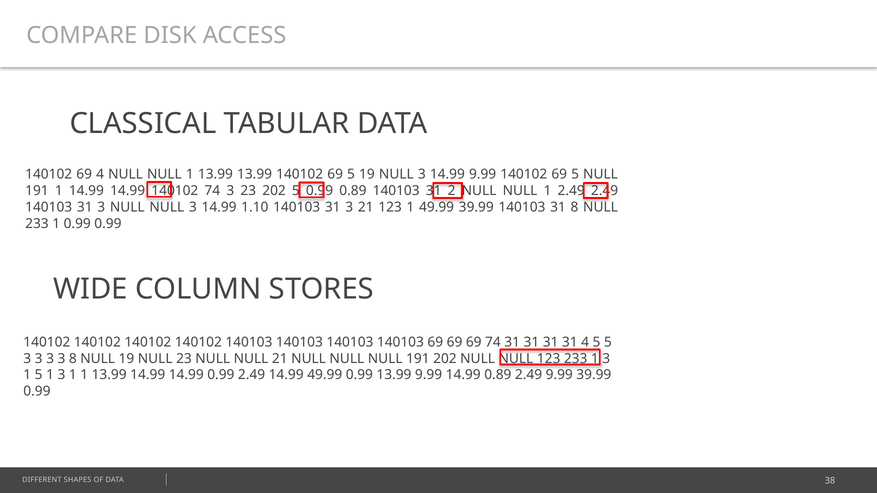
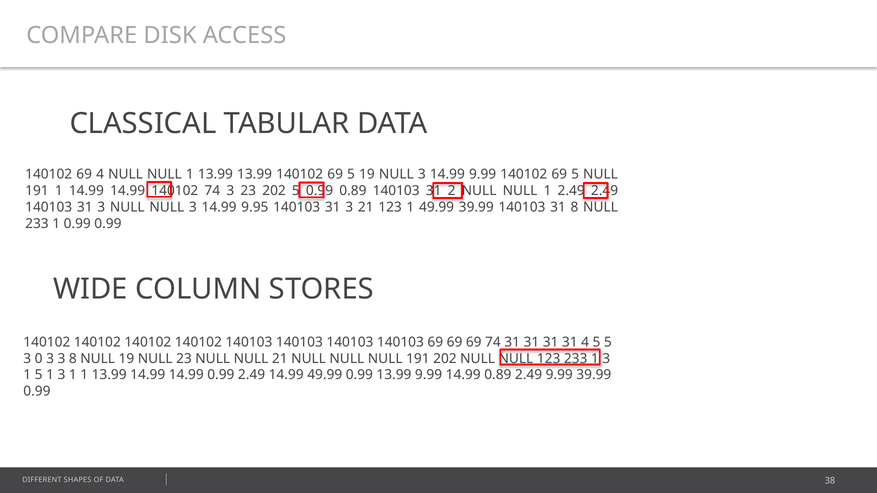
1.10: 1.10 -> 9.95 (255, 207)
3: 3 -> 0 (39, 359)
